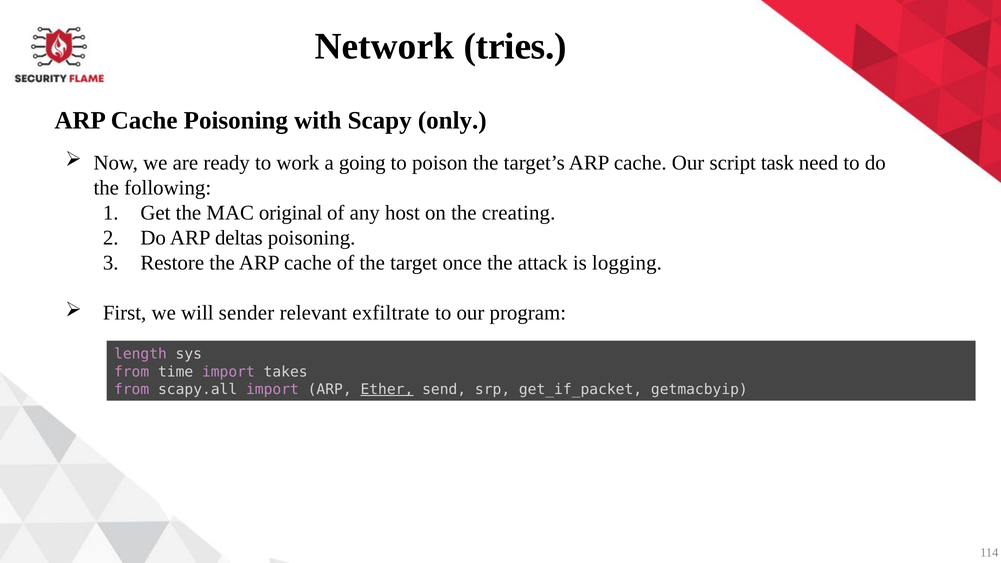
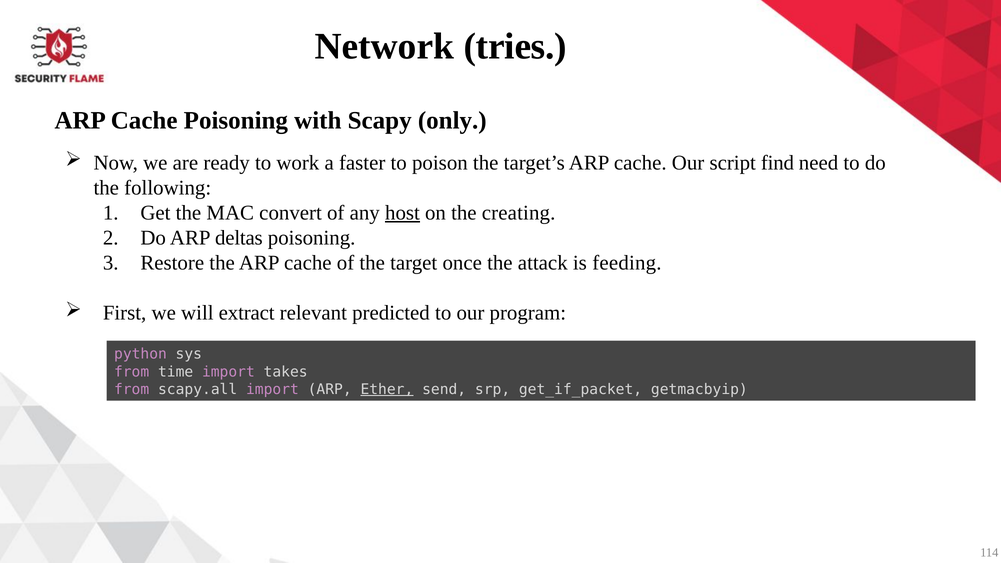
going: going -> faster (362, 163)
task: task -> find (777, 163)
original: original -> convert (291, 213)
host underline: none -> present (402, 213)
logging: logging -> feeding (627, 263)
sender: sender -> extract (247, 313)
exfiltrate: exfiltrate -> predicted (391, 313)
length: length -> python (140, 354)
